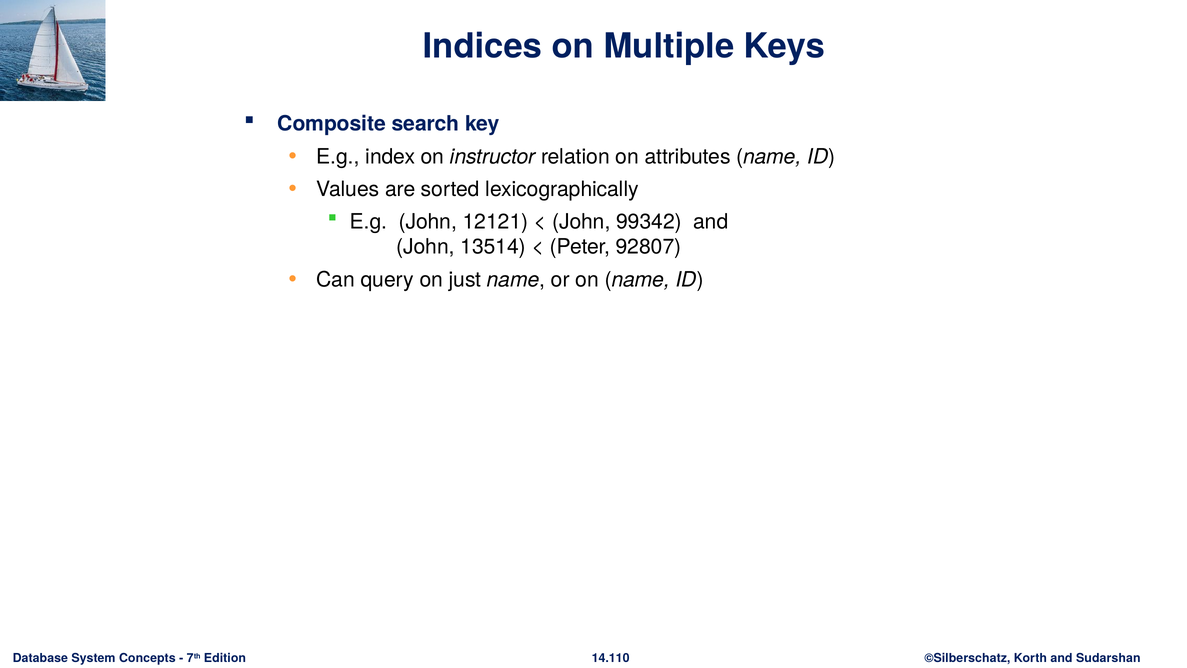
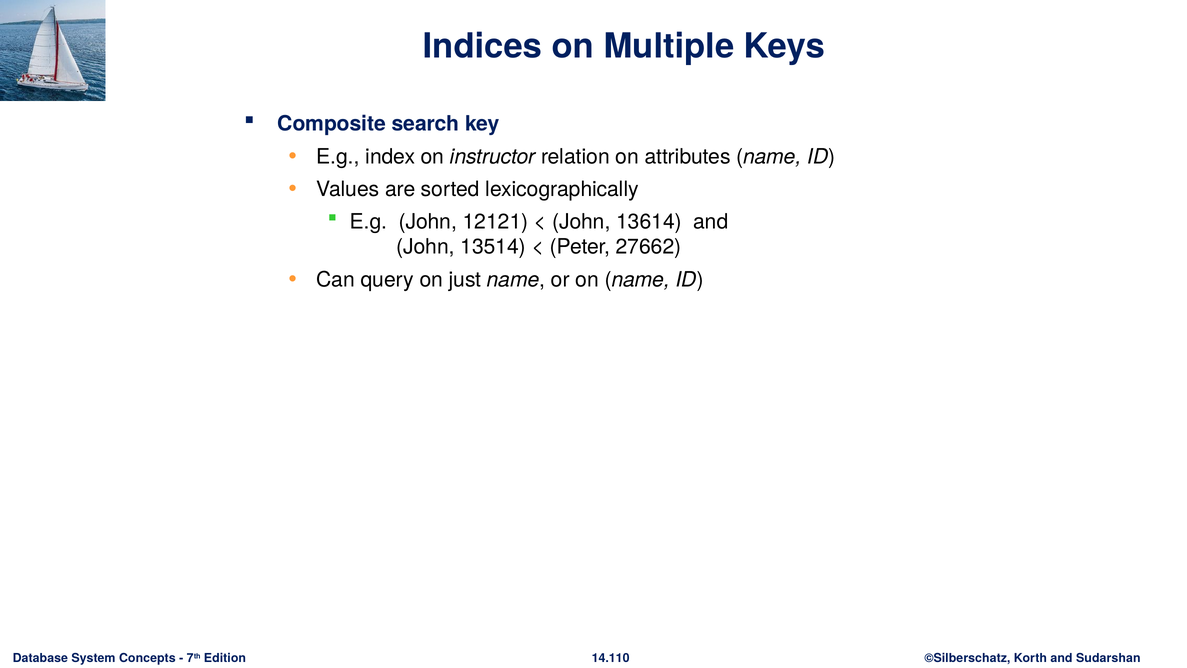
99342: 99342 -> 13614 (649, 222)
92807: 92807 -> 27662 (649, 247)
